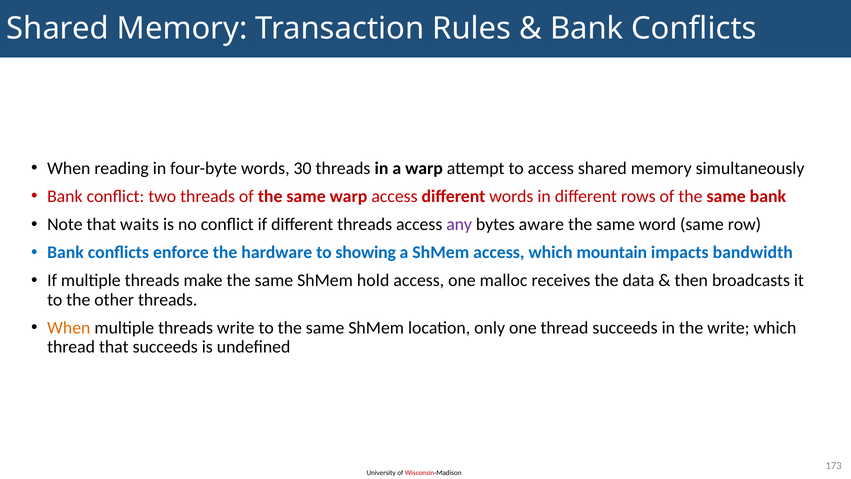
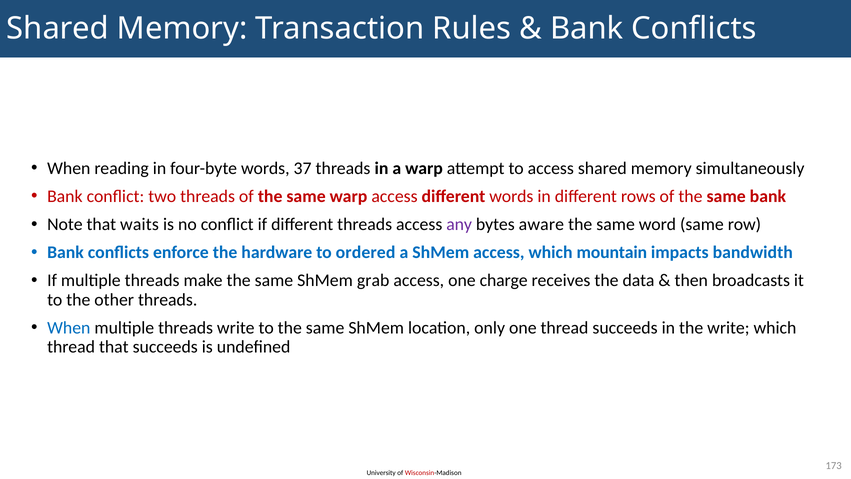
30: 30 -> 37 (303, 168)
showing: showing -> ordered (366, 252)
hold: hold -> grab (373, 280)
malloc: malloc -> charge (504, 280)
When colour: orange -> blue (69, 328)
